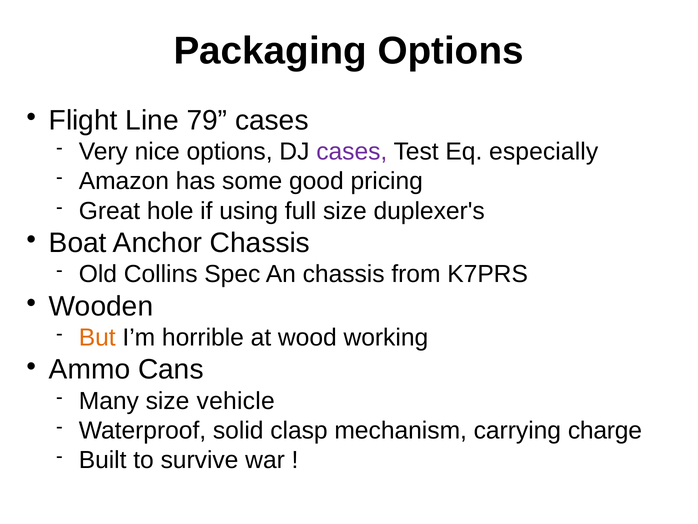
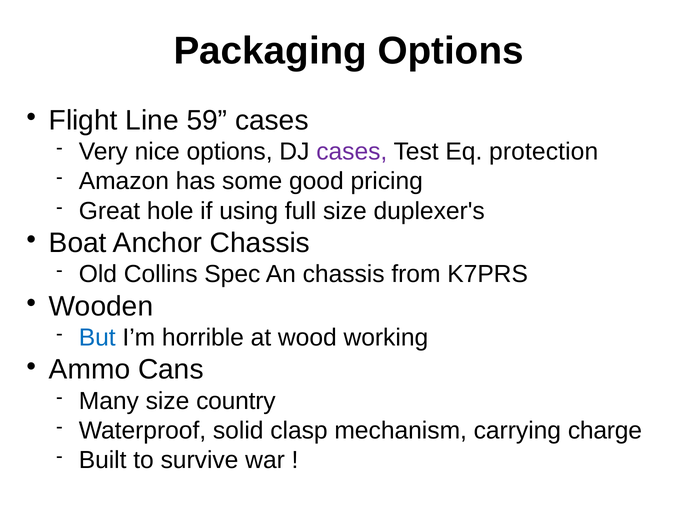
79: 79 -> 59 (207, 120)
especially: especially -> protection (544, 152)
But colour: orange -> blue (97, 337)
vehicle: vehicle -> country (236, 401)
